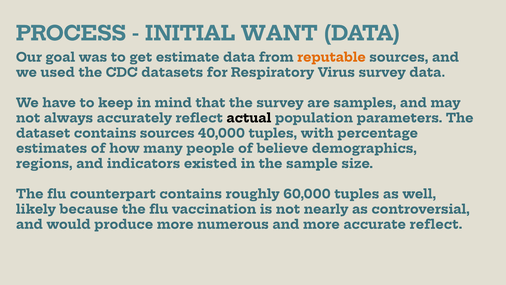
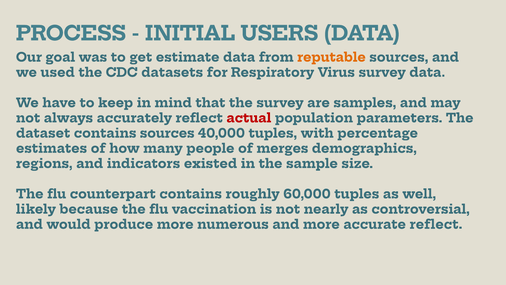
WANT: WANT -> USERS (279, 34)
actual colour: black -> red (249, 118)
believe: believe -> merges (282, 148)
